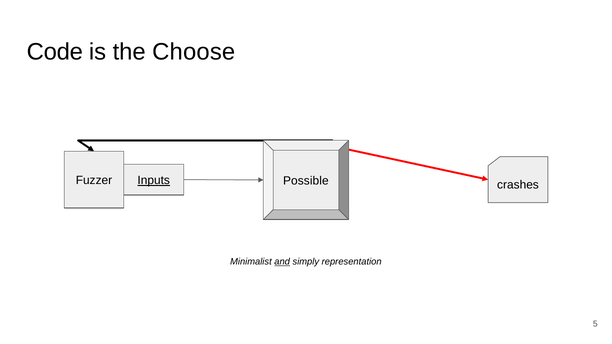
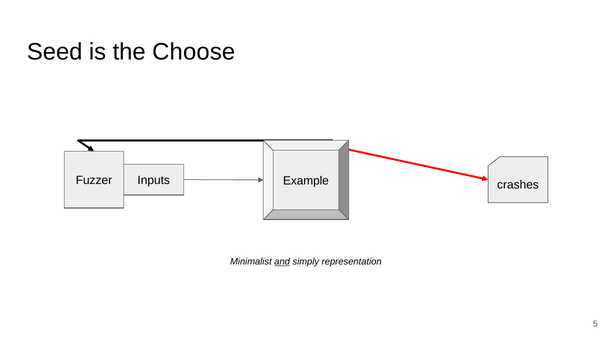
Code: Code -> Seed (55, 52)
Inputs underline: present -> none (154, 181)
Possible: Possible -> Example (306, 181)
